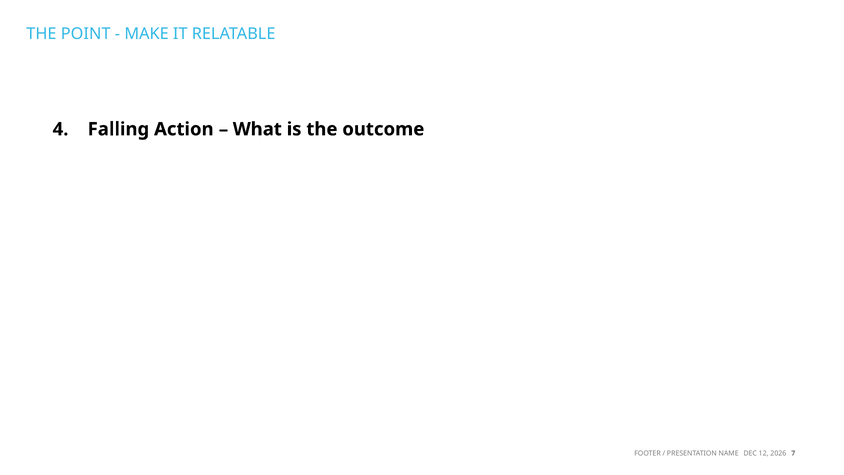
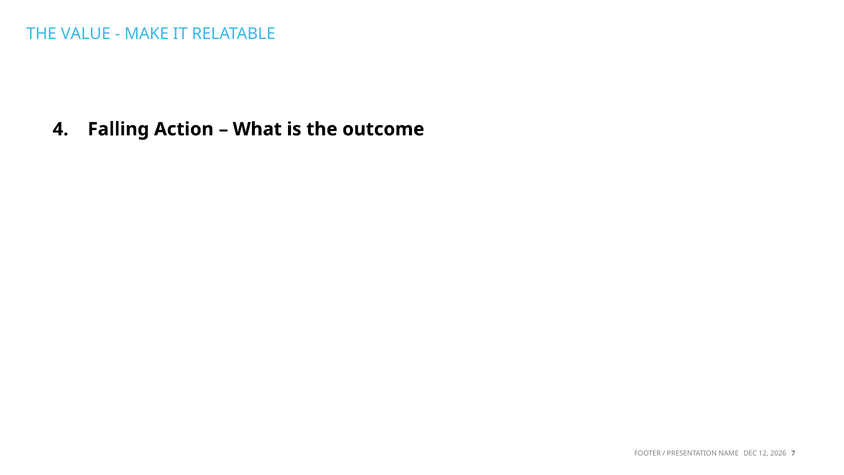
POINT: POINT -> VALUE (86, 34)
